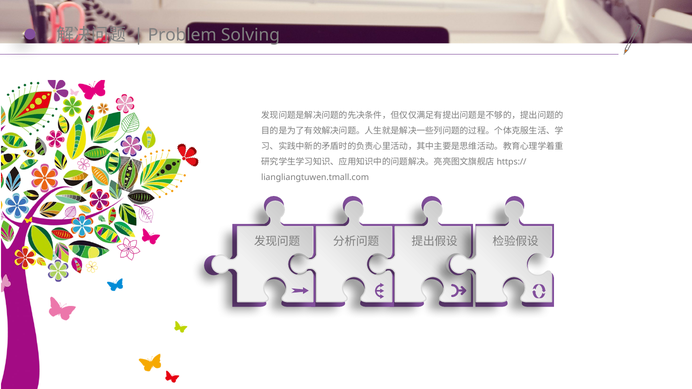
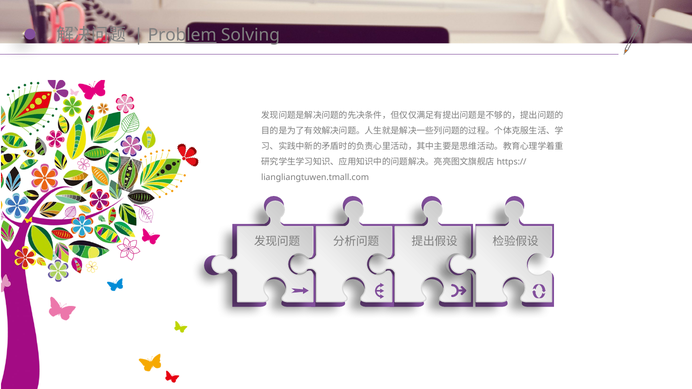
Problem underline: none -> present (182, 35)
